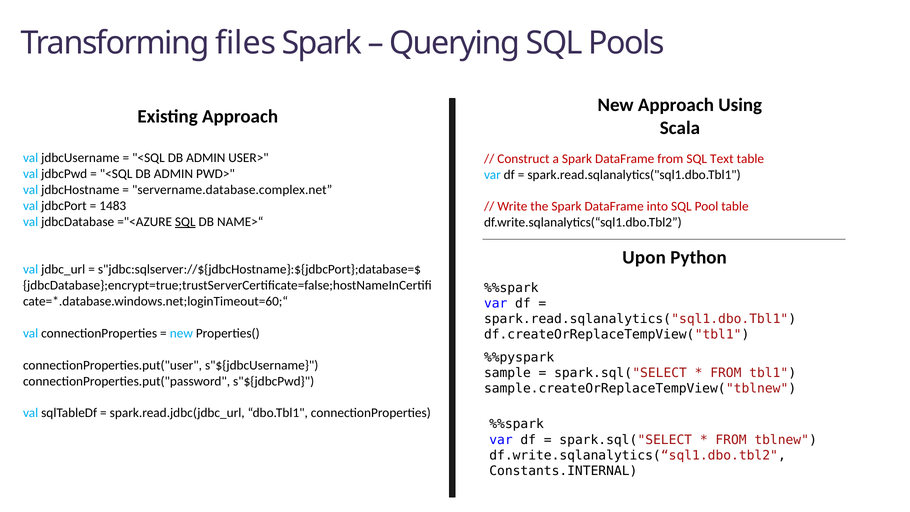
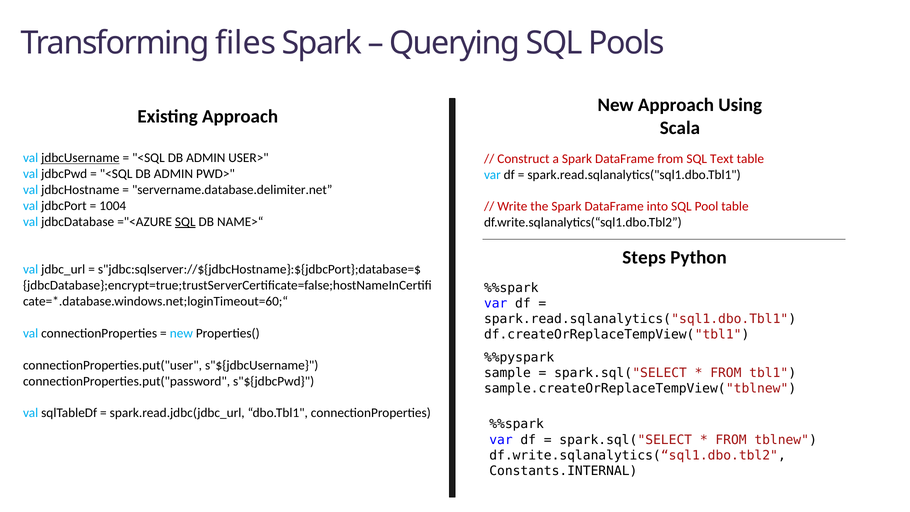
jdbcUsername underline: none -> present (80, 158)
servername.database.complex.net: servername.database.complex.net -> servername.database.delimiter.net (232, 190)
1483: 1483 -> 1004 (113, 206)
Upon: Upon -> Steps (644, 257)
